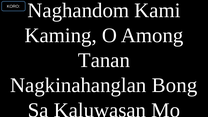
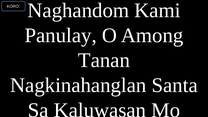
Kaming: Kaming -> Panulay (61, 35)
Bong: Bong -> Santa (175, 85)
